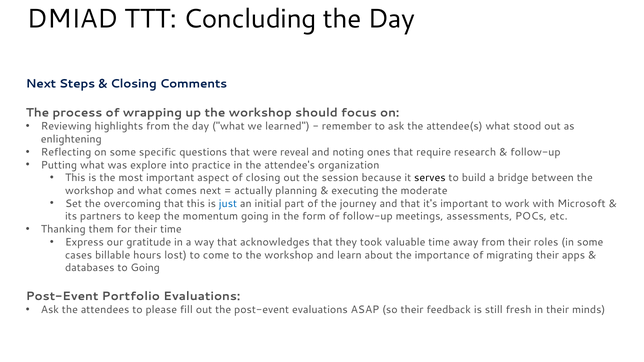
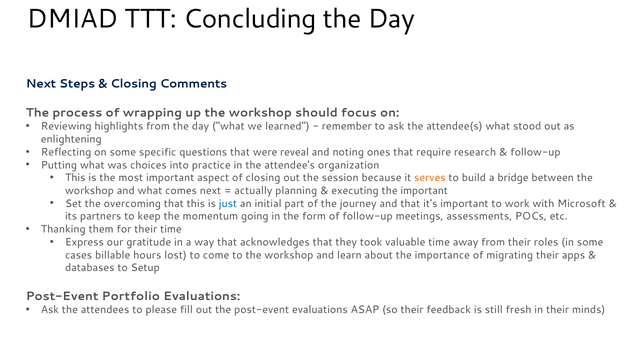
explore: explore -> choices (148, 165)
serves colour: black -> orange (430, 178)
the moderate: moderate -> important (424, 191)
to Going: Going -> Setup (145, 268)
